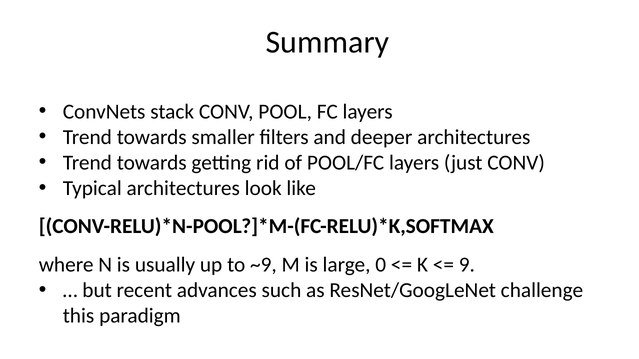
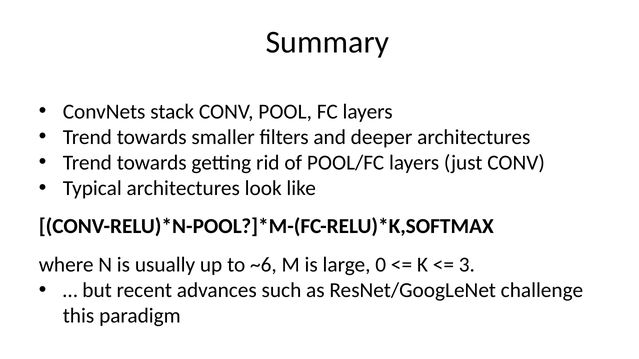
~9: ~9 -> ~6 (263, 265)
9: 9 -> 3 (467, 265)
